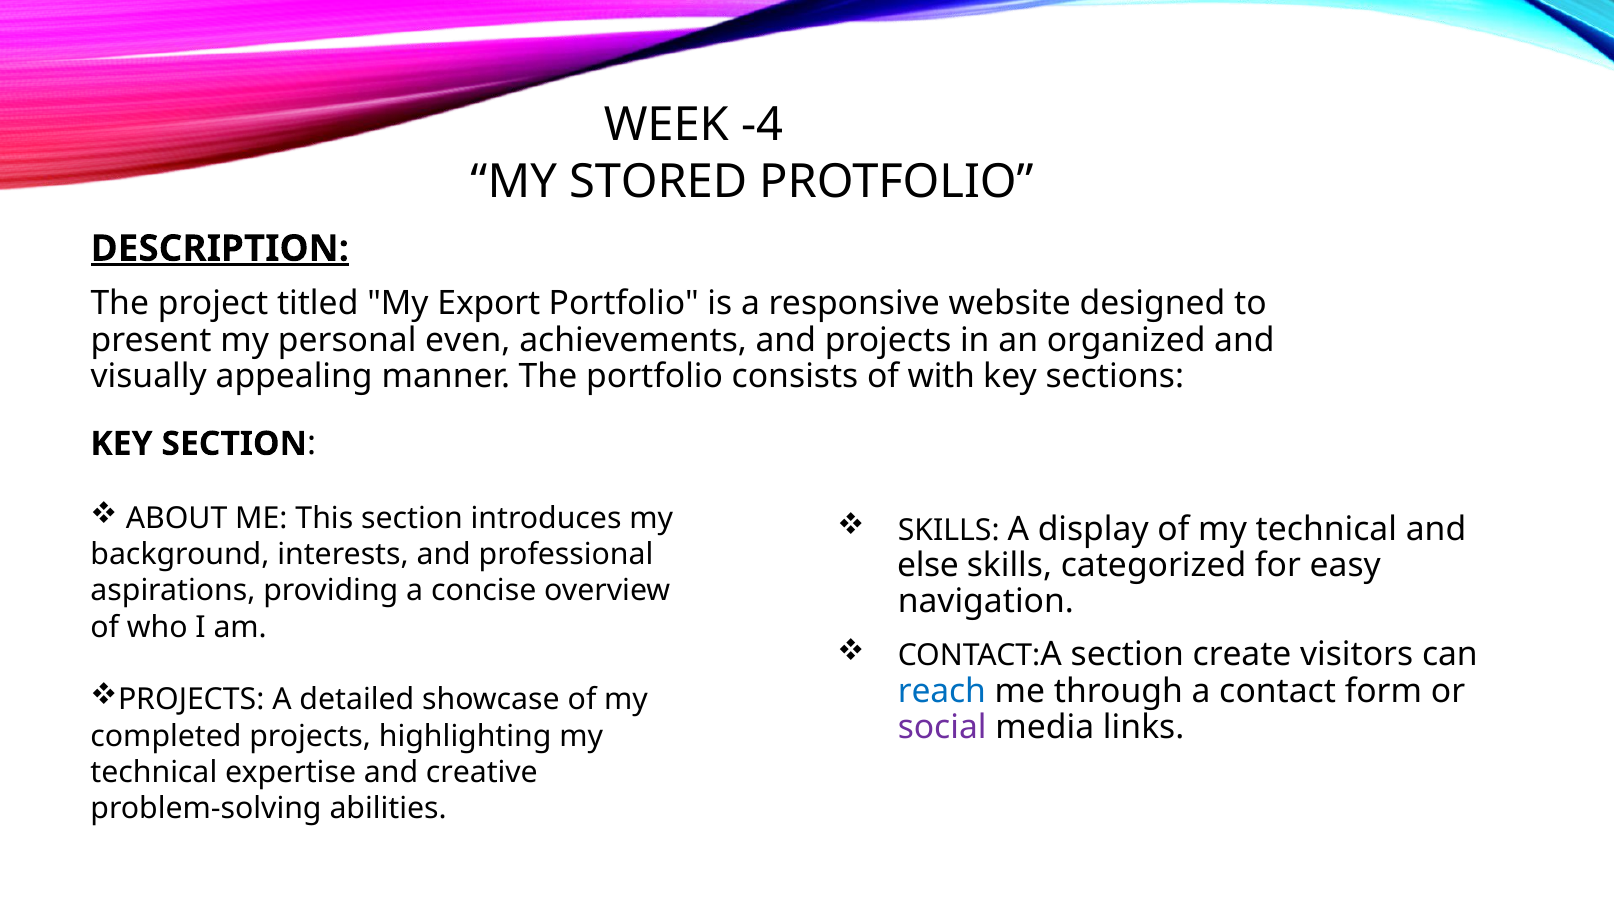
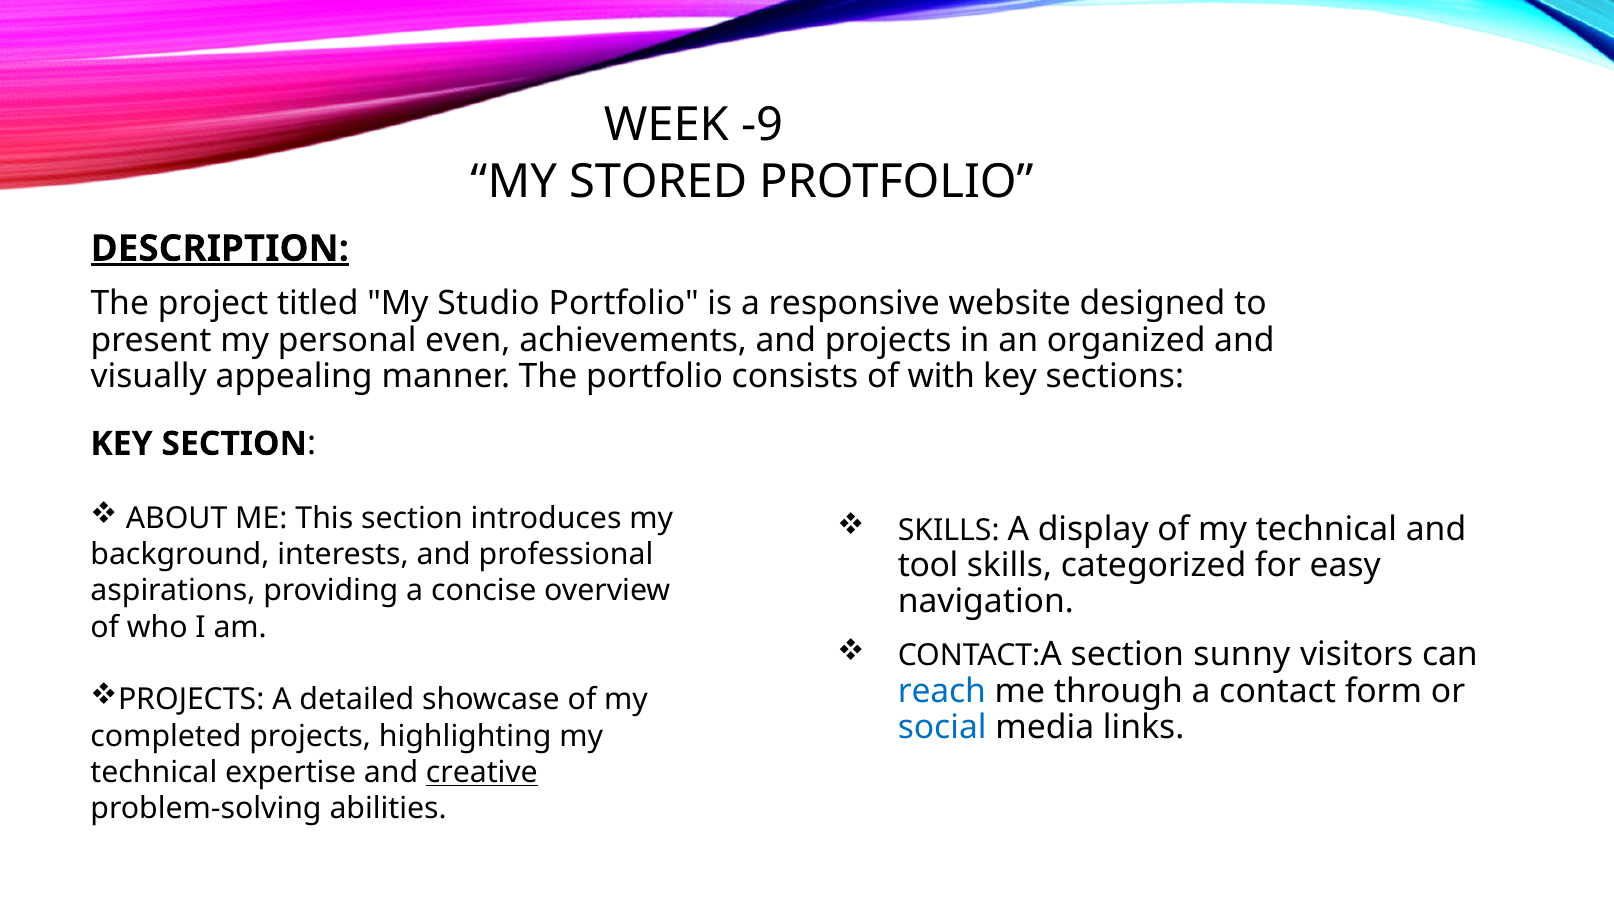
-4: -4 -> -9 (762, 125)
Export: Export -> Studio (489, 304)
else: else -> tool (928, 565)
create: create -> sunny (1242, 655)
social colour: purple -> blue (942, 727)
creative underline: none -> present (482, 772)
